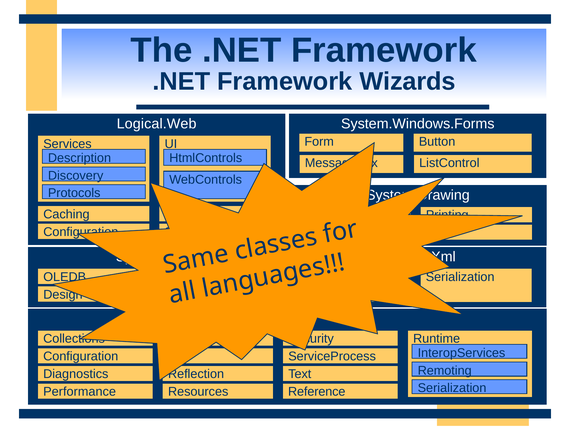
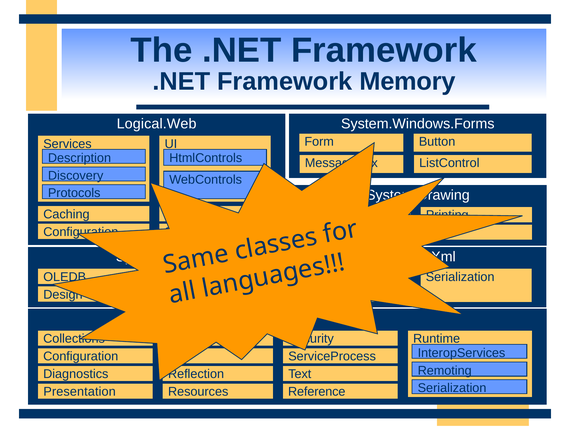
Wizards: Wizards -> Memory (407, 81)
Performance: Performance -> Presentation (80, 391)
